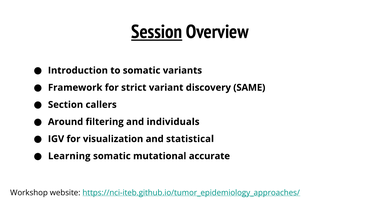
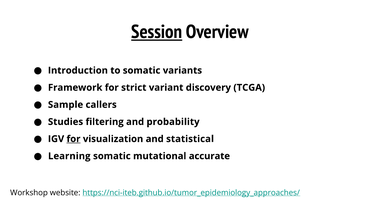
SAME: SAME -> TCGA (249, 87)
Section: Section -> Sample (66, 105)
Around: Around -> Studies (66, 122)
individuals: individuals -> probability (173, 122)
for underline: none -> present (74, 139)
